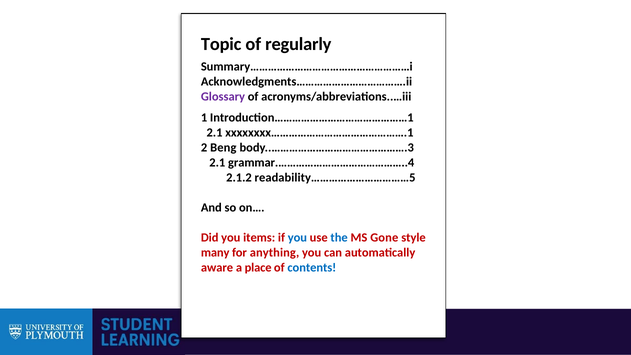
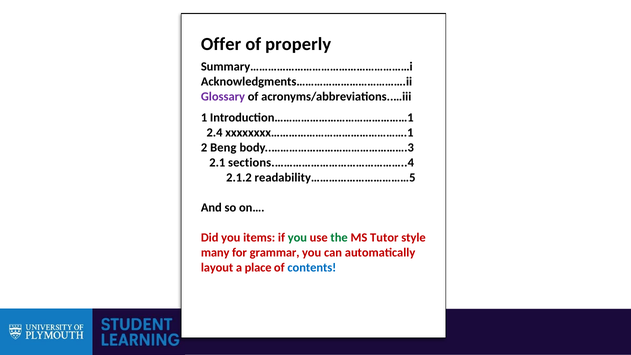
Topic: Topic -> Offer (221, 44)
regularly: regularly -> properly (298, 44)
2.1: 2.1 -> 2.4 (214, 133)
grammar.……………………………………..4: grammar.……………………………………..4 -> sections.……………………………………..4 (321, 163)
you colour: blue -> green (297, 237)
the colour: blue -> green (339, 237)
Gone: Gone -> Tutor (384, 237)
anything: anything -> grammar (275, 252)
aware: aware -> layout (217, 267)
